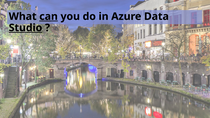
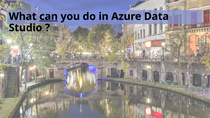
Studio underline: present -> none (25, 28)
